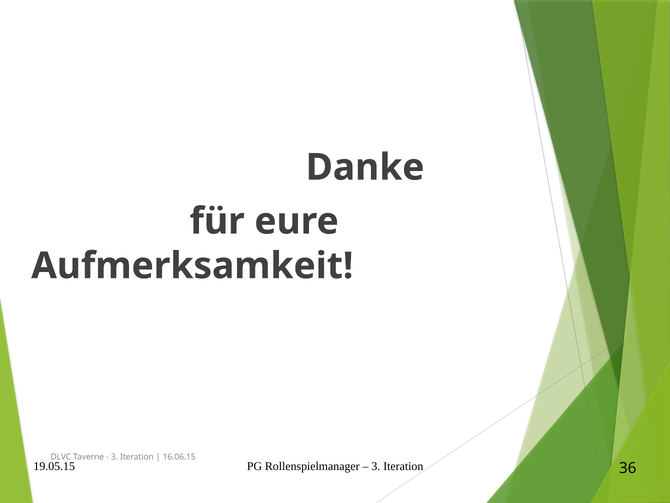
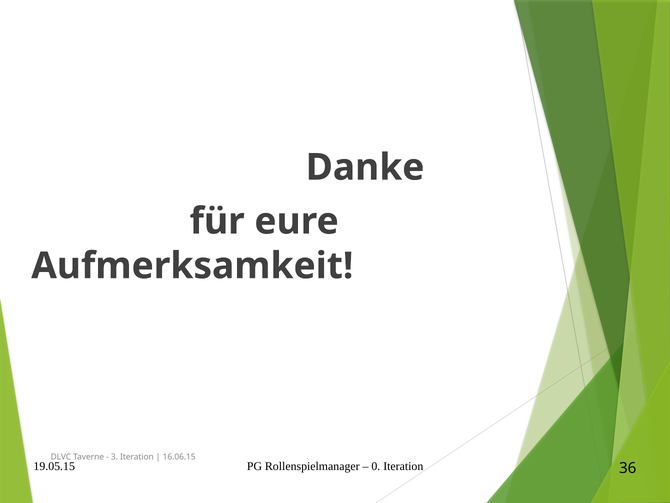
3: 3 -> 0 (376, 466)
